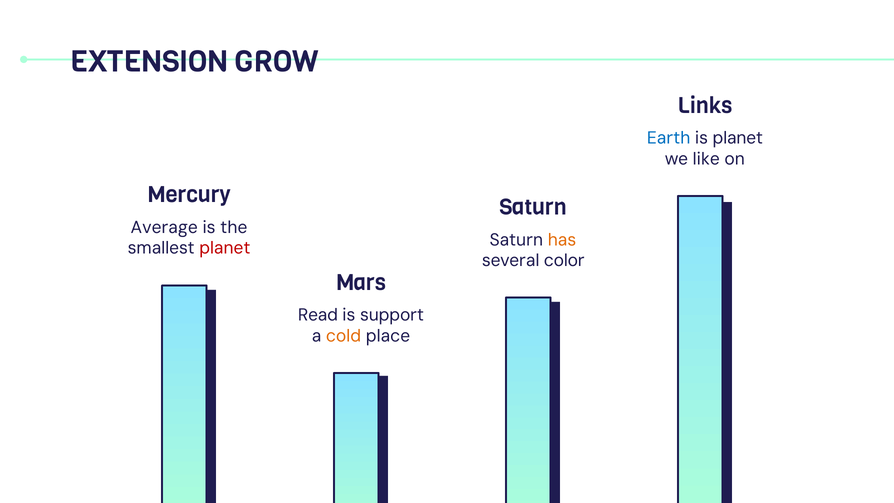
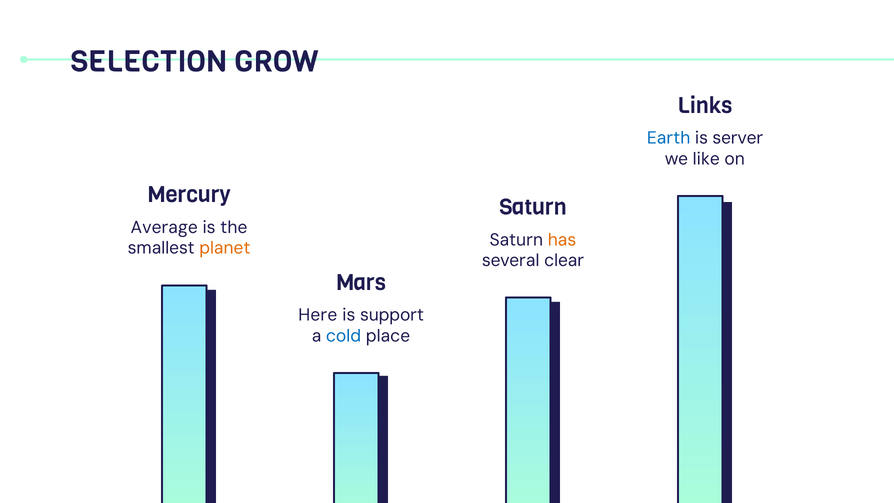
EXTENSION: EXTENSION -> SELECTION (149, 62)
is planet: planet -> server (738, 138)
planet colour: red -> orange (225, 248)
color: color -> clear (564, 261)
Read: Read -> Here (318, 315)
cold colour: orange -> blue (344, 336)
